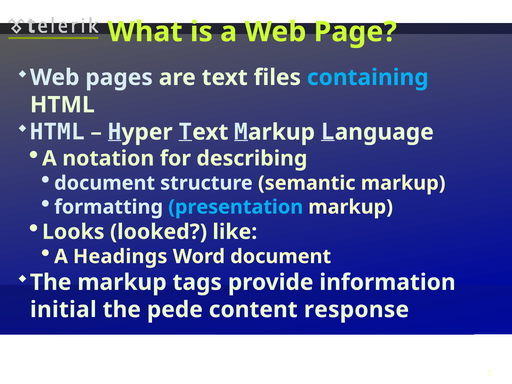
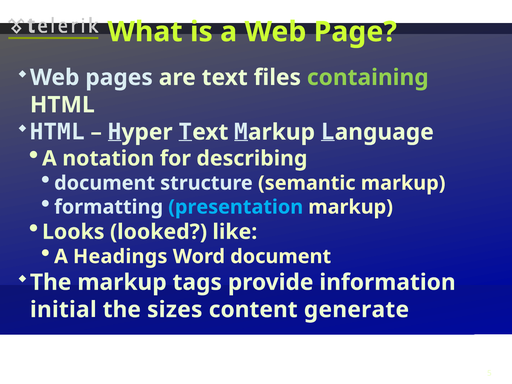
containing colour: light blue -> light green (368, 77)
pede: pede -> sizes (175, 310)
response: response -> generate (356, 310)
